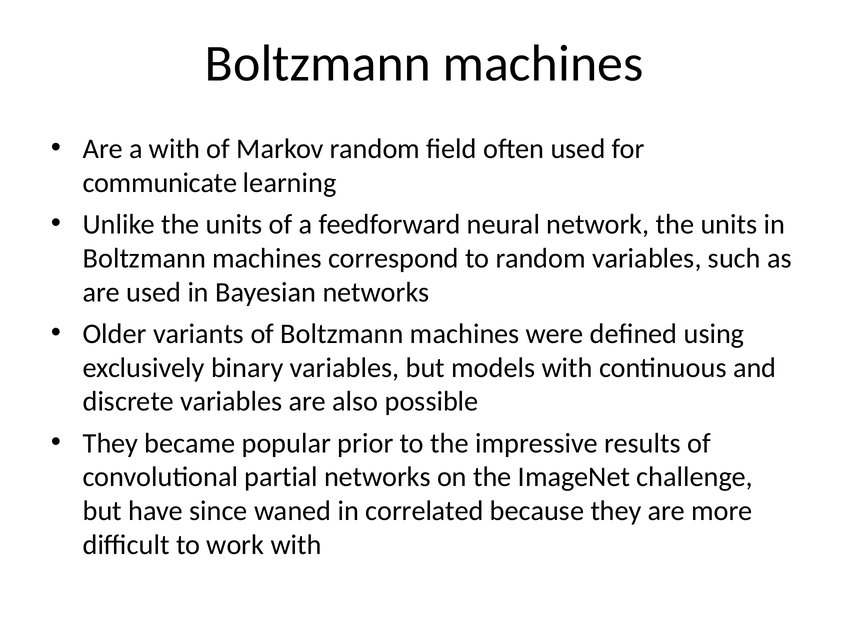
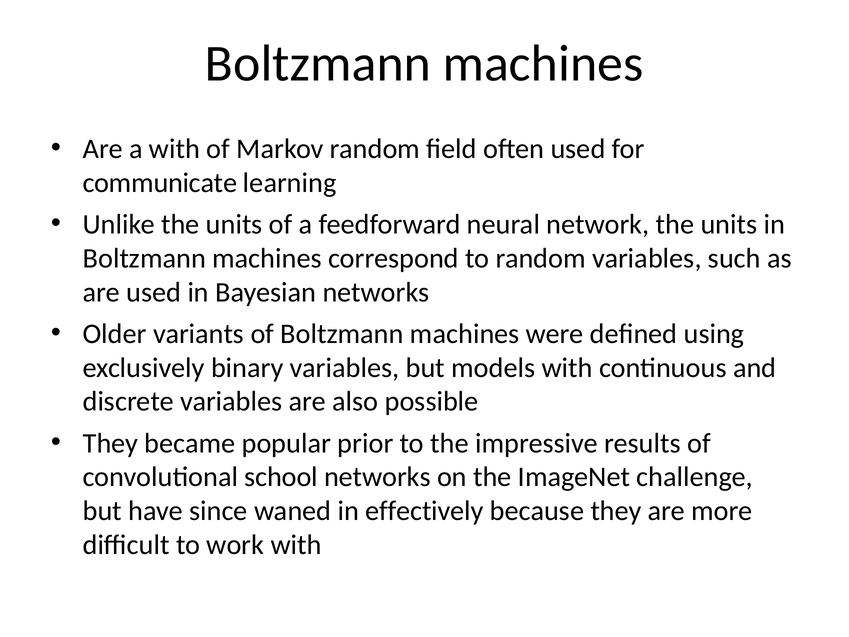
partial: partial -> school (281, 477)
correlated: correlated -> effectively (424, 511)
